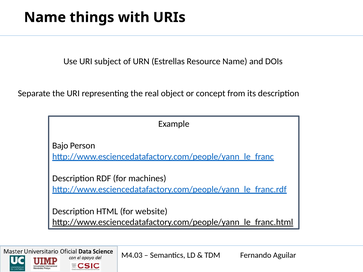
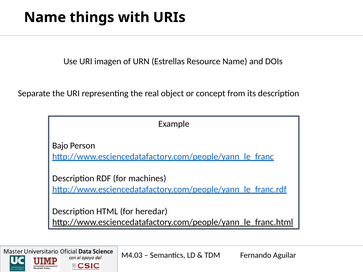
subject: subject -> imagen (108, 61)
website: website -> heredar (151, 211)
